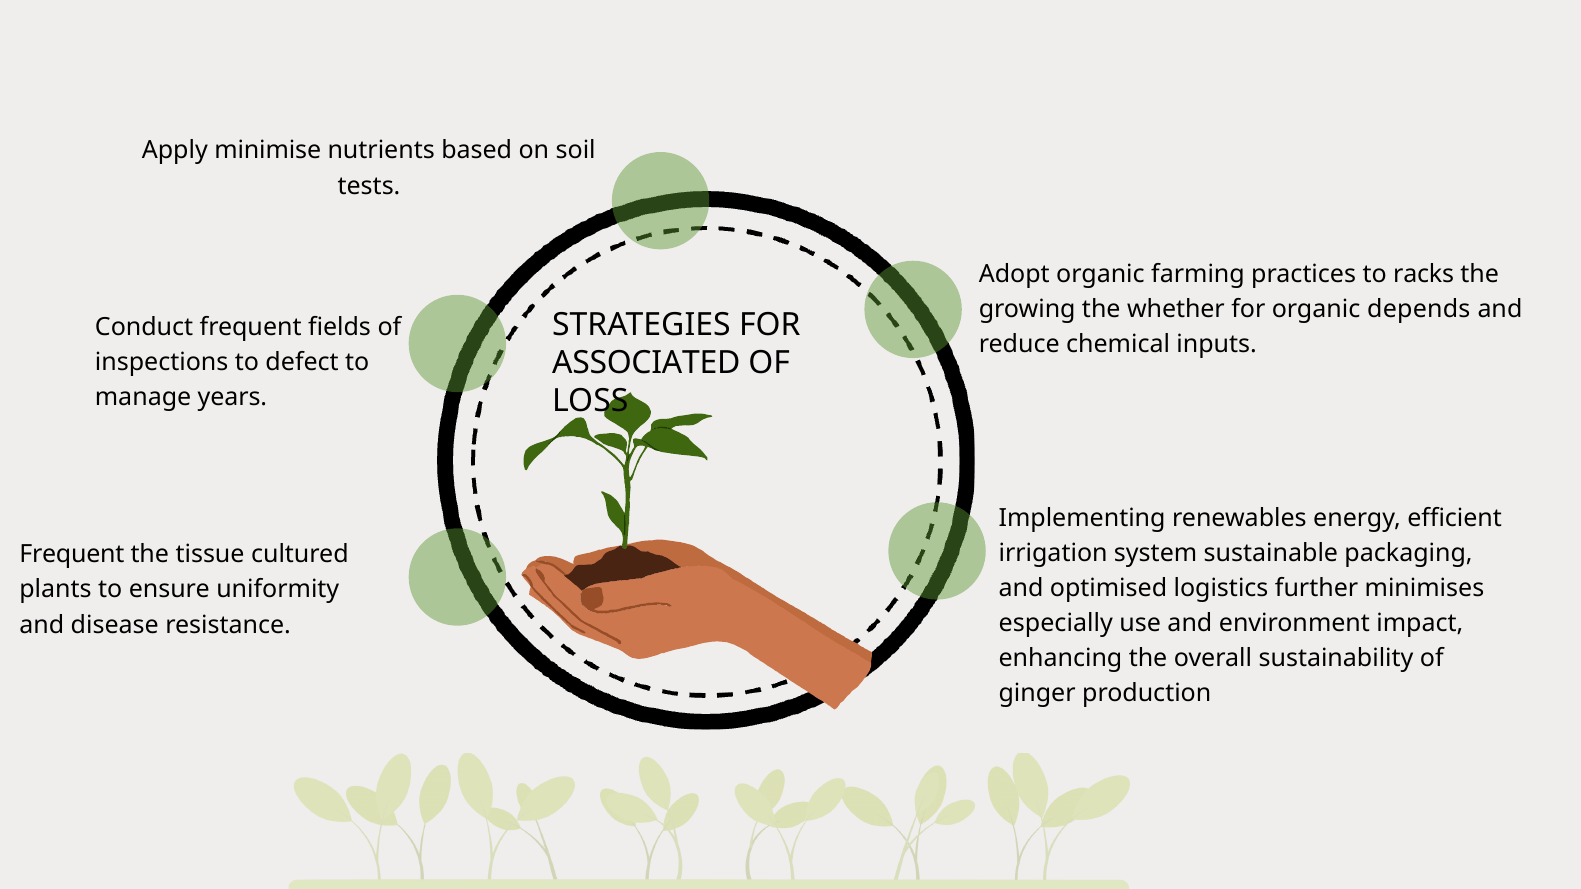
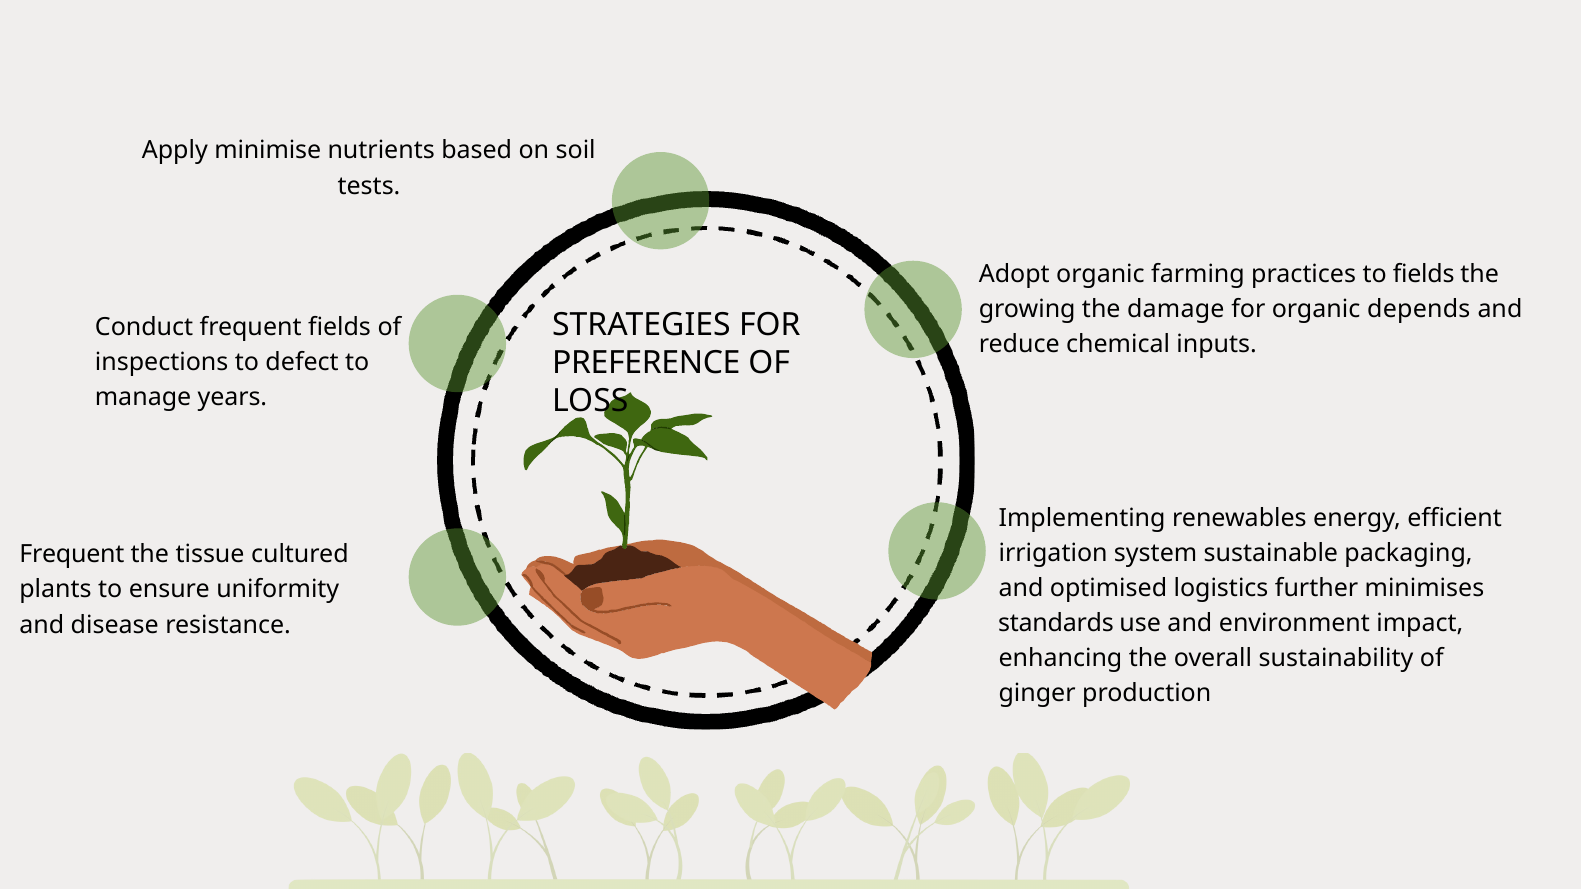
to racks: racks -> fields (1424, 274)
whether: whether -> damage (1176, 310)
ASSOCIATED: ASSOCIATED -> PREFERENCE (646, 363)
especially: especially -> standards (1056, 623)
